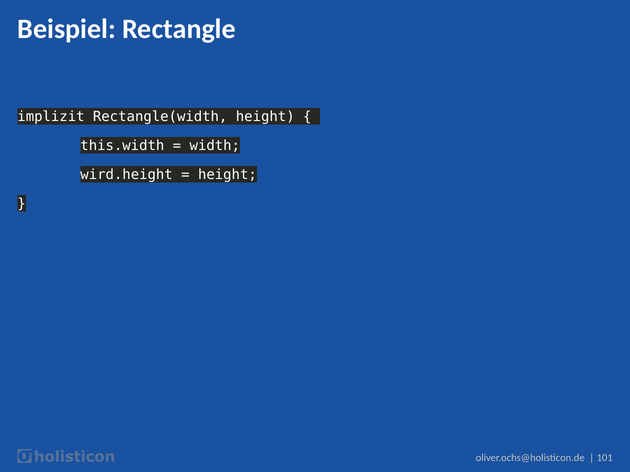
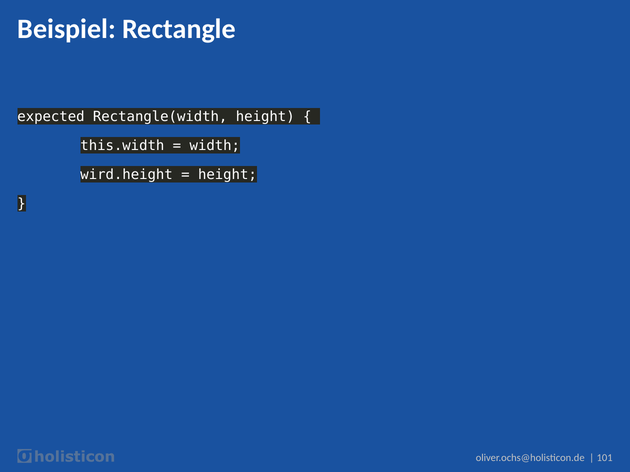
implizit: implizit -> expected (51, 117)
